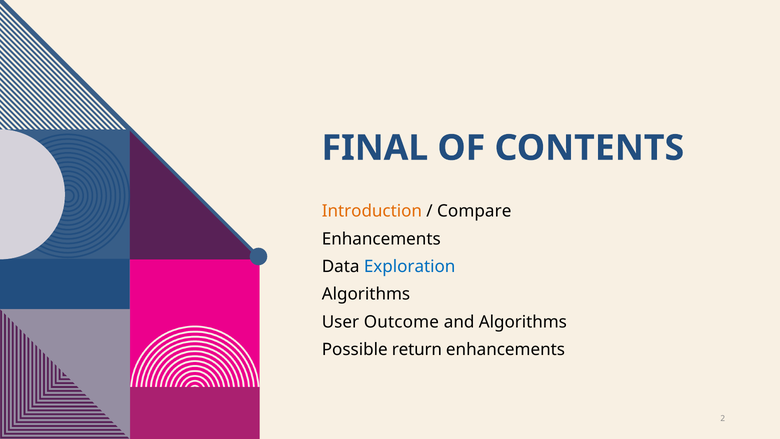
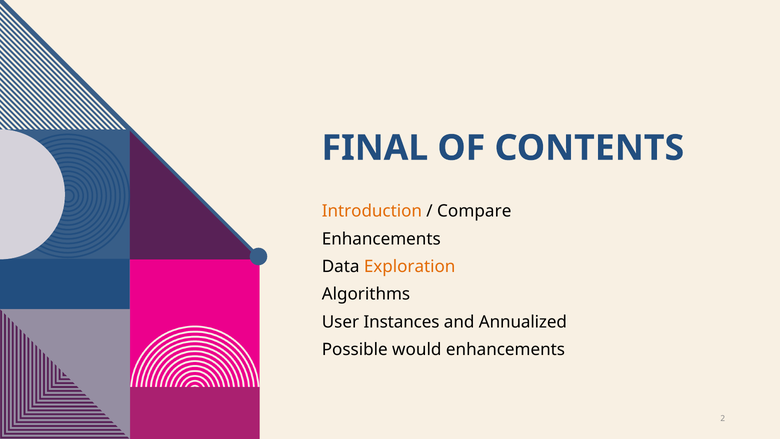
Exploration colour: blue -> orange (410, 266)
Outcome: Outcome -> Instances (402, 322)
and Algorithms: Algorithms -> Annualized (523, 322)
return: return -> would (417, 349)
